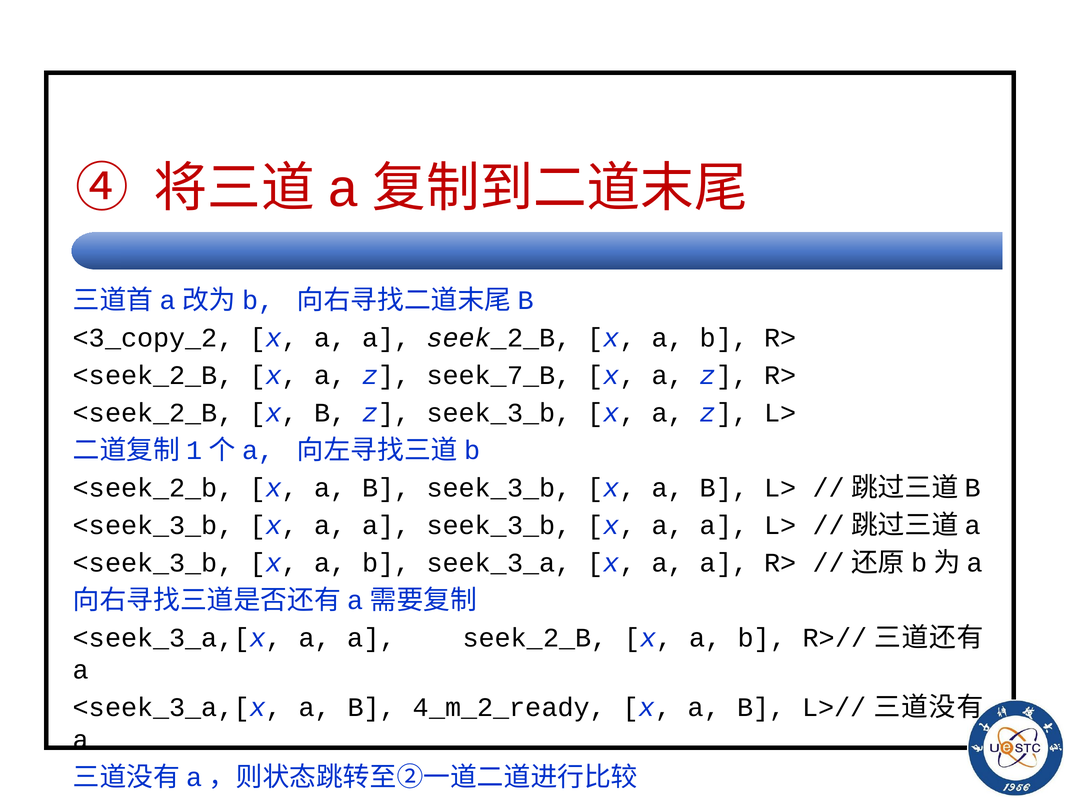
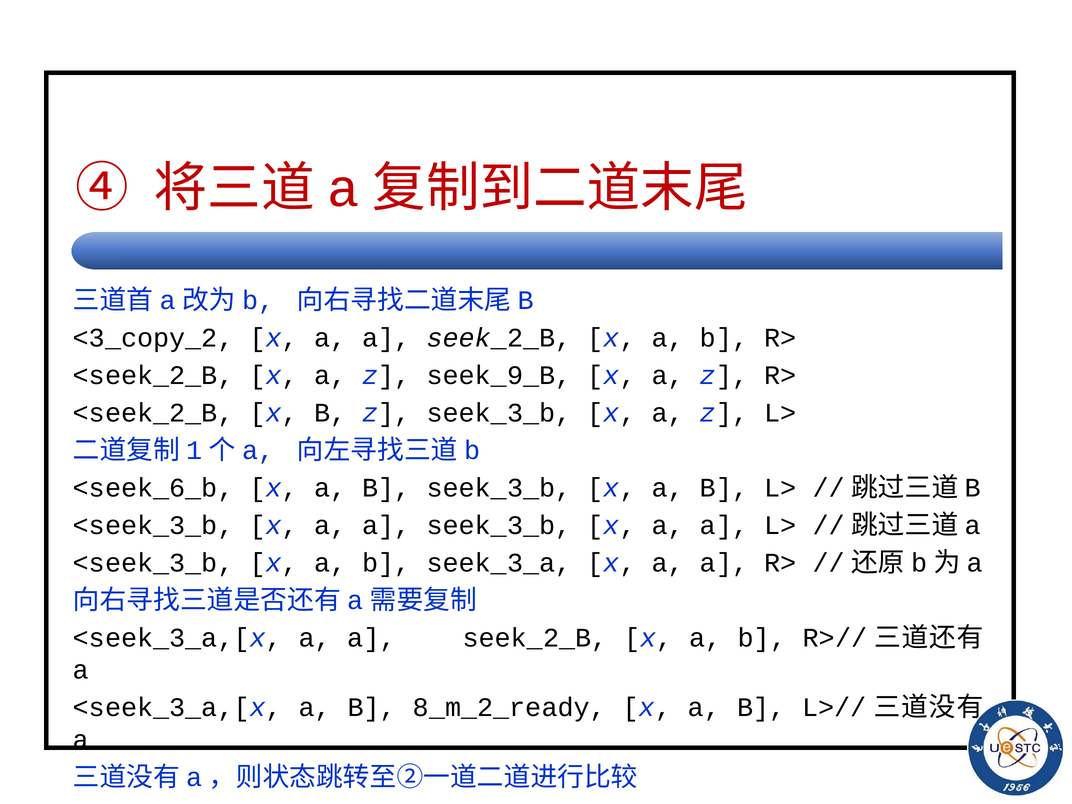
seek_7_B: seek_7_B -> seek_9_B (499, 375)
<seek_2_b: <seek_2_b -> <seek_6_b (153, 488)
4_m_2_ready: 4_m_2_ready -> 8_m_2_ready (509, 708)
